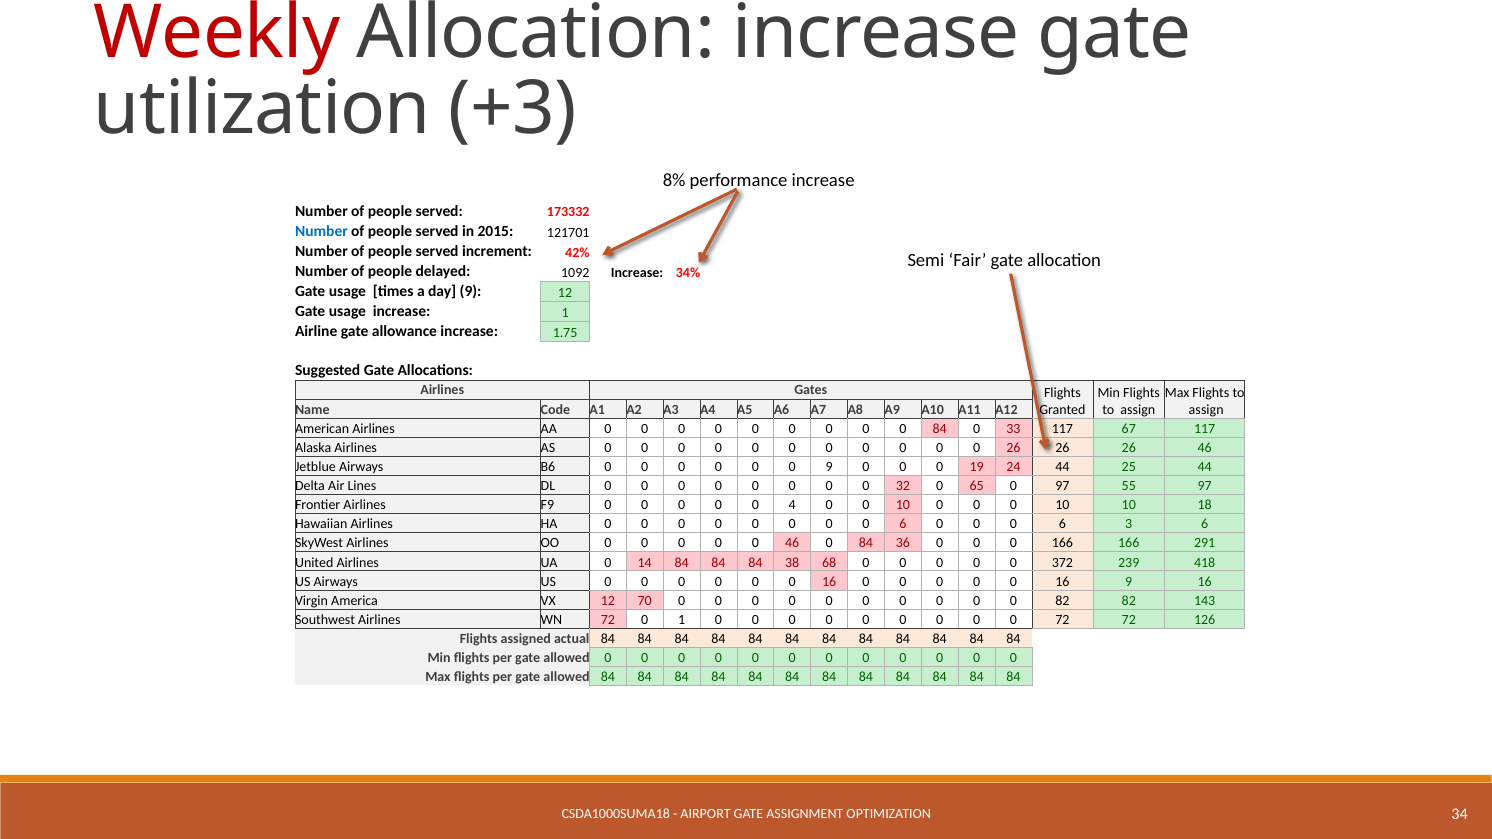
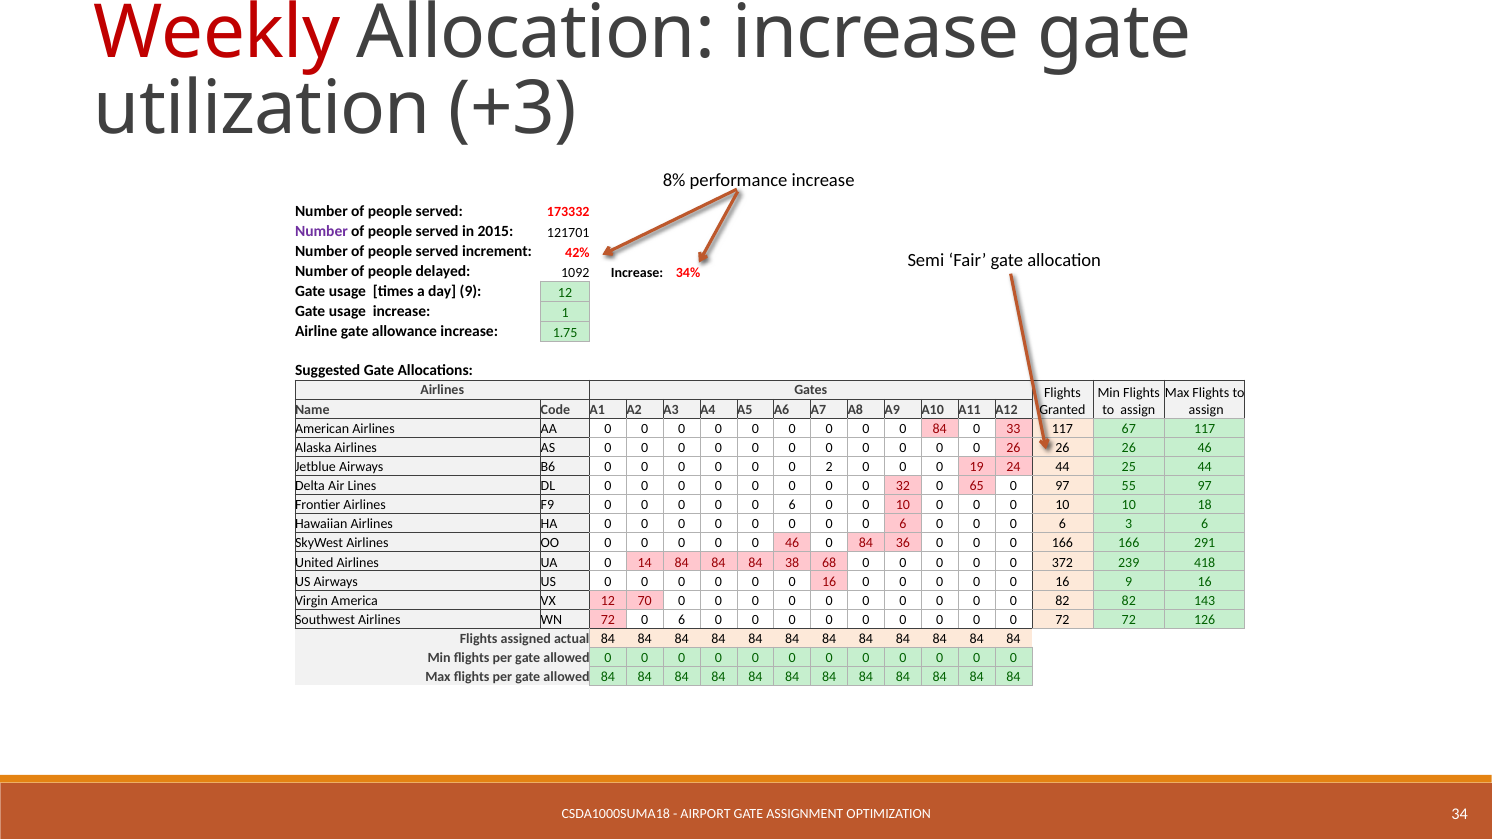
Number colour: blue -> purple (321, 232)
0 9: 9 -> 2 (829, 467)
4: 4 -> 6 (792, 505)
72 0 1: 1 -> 6 (682, 620)
